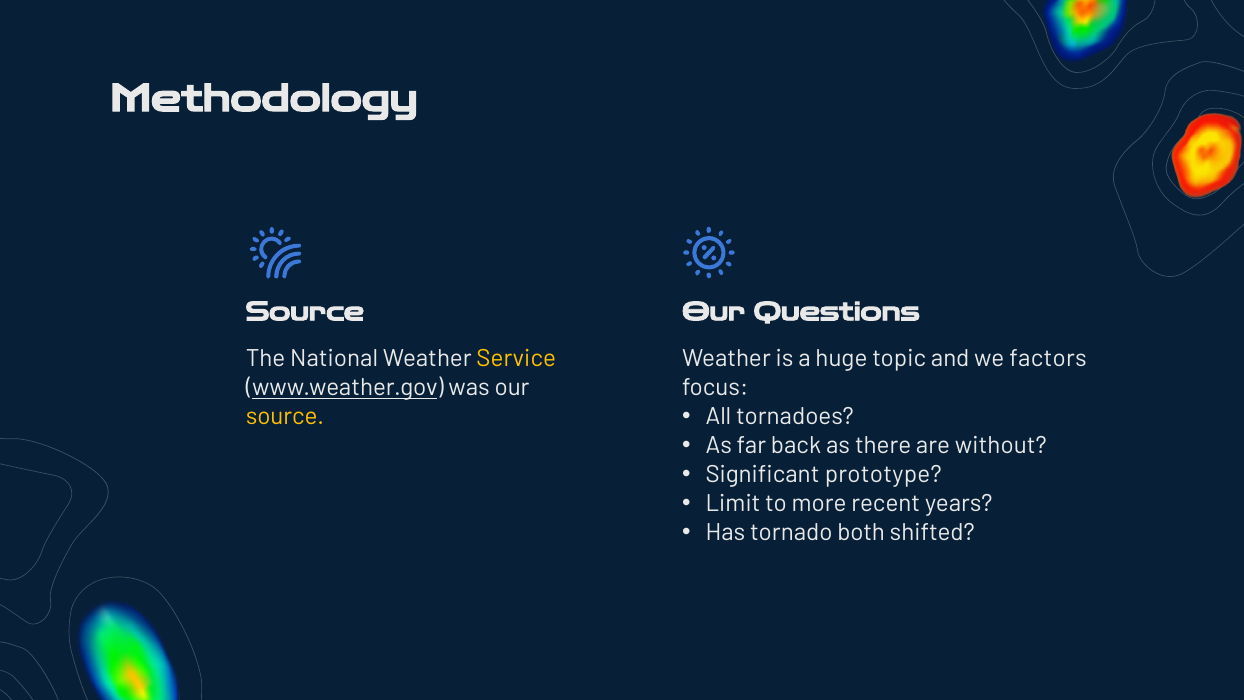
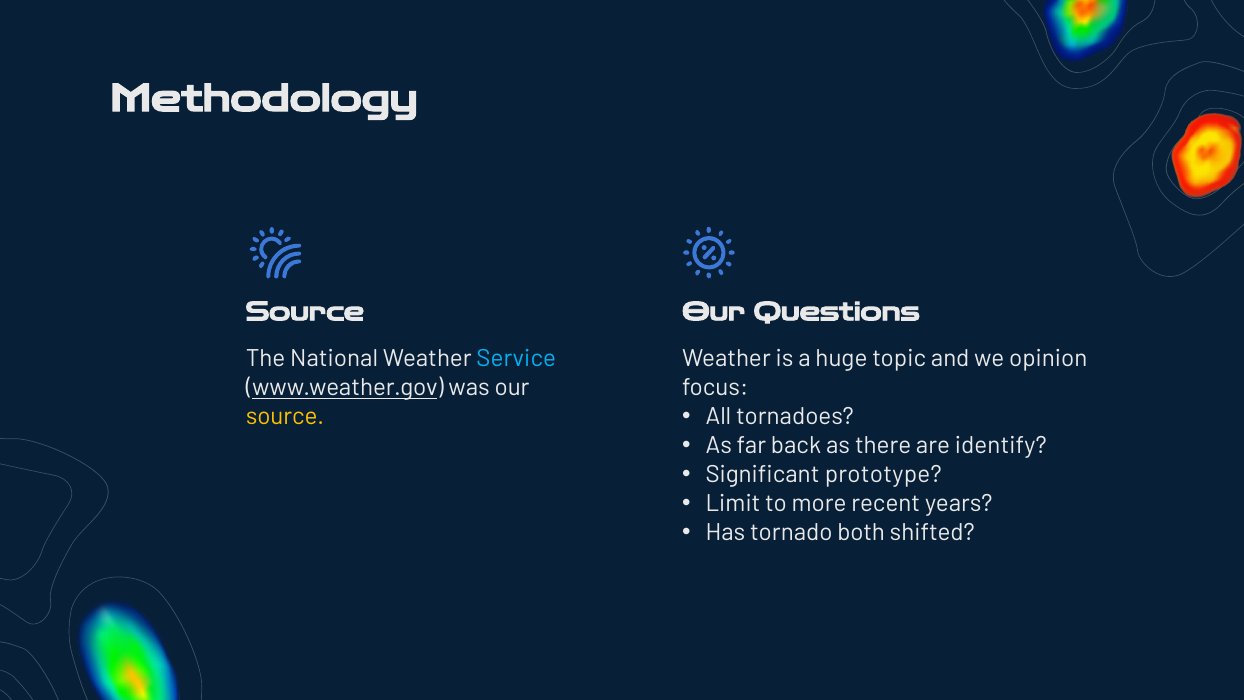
Service colour: yellow -> light blue (516, 359)
factors: factors -> opinion (1048, 359)
without: without -> identify (1001, 446)
